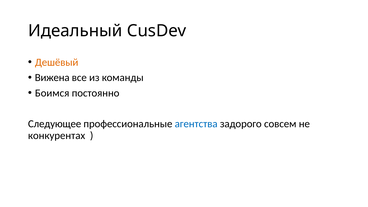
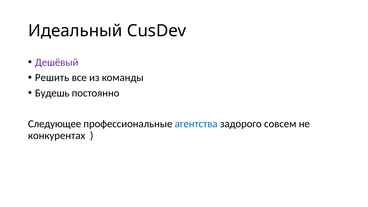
Дешёвый colour: orange -> purple (57, 62)
Вижена: Вижена -> Решить (52, 78)
Боимся: Боимся -> Будешь (52, 93)
